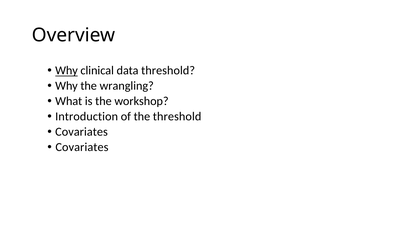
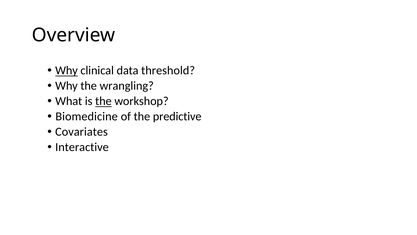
the underline: none -> present (103, 101)
Introduction: Introduction -> Biomedicine (87, 116)
the threshold: threshold -> predictive (177, 116)
Covariates: Covariates -> Interactive (82, 147)
